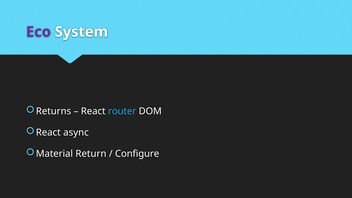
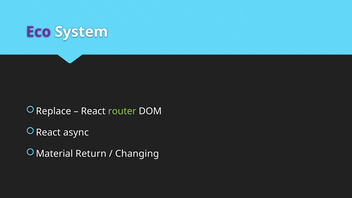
Returns: Returns -> Replace (54, 111)
router colour: light blue -> light green (122, 111)
Configure: Configure -> Changing (137, 154)
